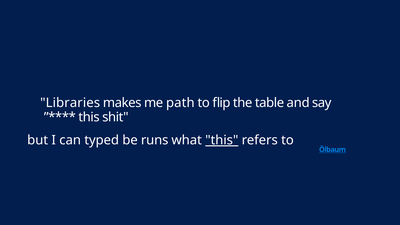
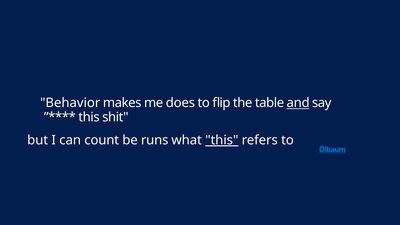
Libraries: Libraries -> Behavior (70, 103)
path: path -> does (180, 103)
and underline: none -> present (298, 103)
typed: typed -> count (102, 140)
